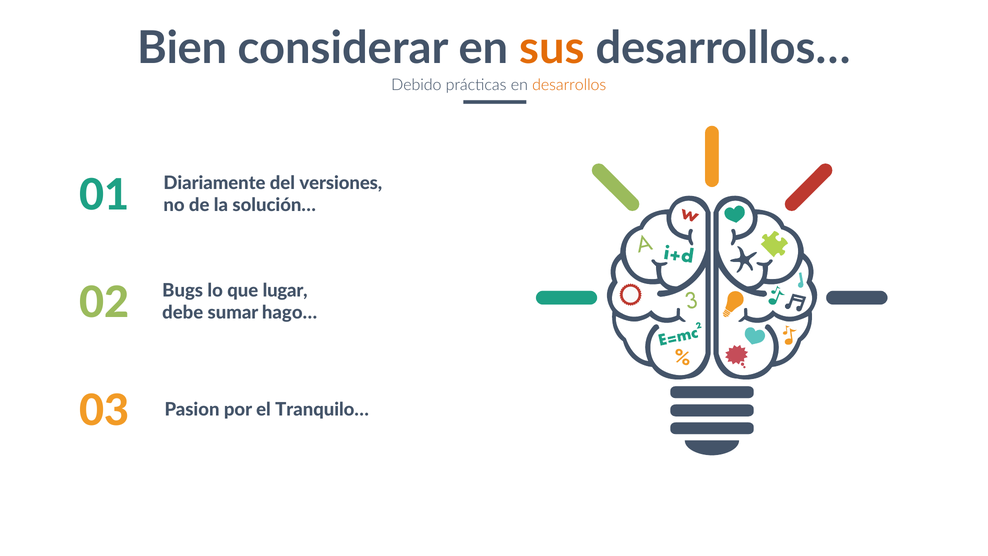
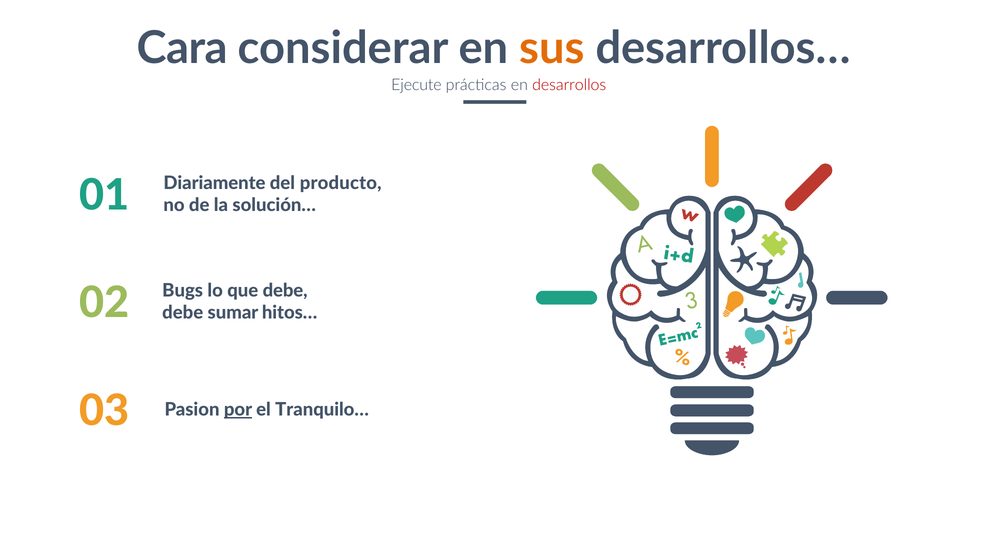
Bien: Bien -> Cara (182, 48)
Debido: Debido -> Ejecute (416, 85)
desarrollos colour: orange -> red (569, 85)
versiones: versiones -> producto (341, 183)
que lugar: lugar -> debe (285, 290)
hago…: hago… -> hitos… (290, 313)
por underline: none -> present (238, 410)
